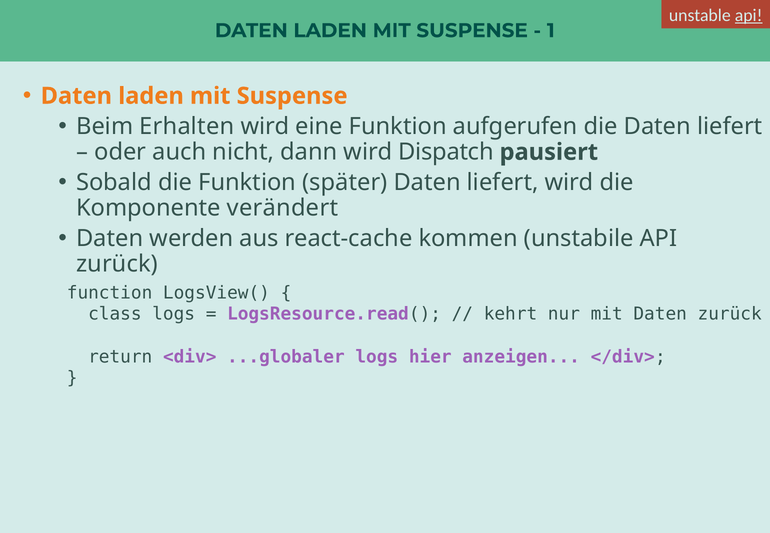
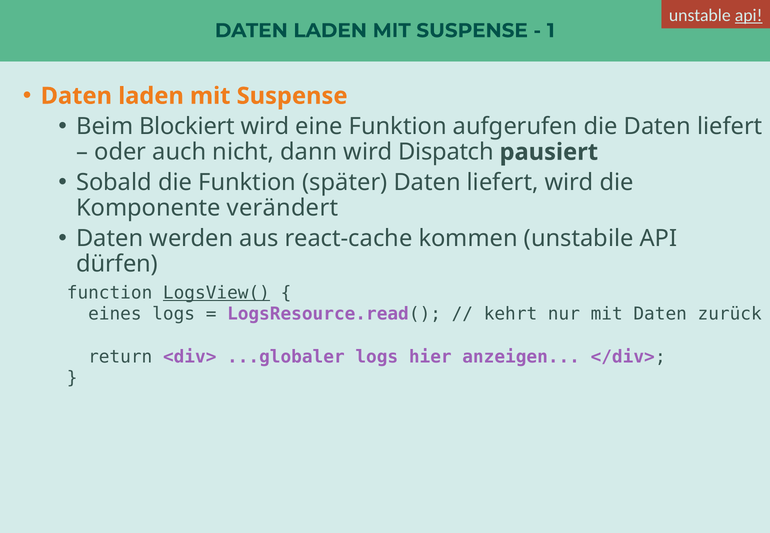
Erhalten: Erhalten -> Blockiert (187, 126)
zurück: zurück -> dürfen (117, 264)
LogsView( underline: none -> present (216, 293)
class: class -> eines (115, 314)
